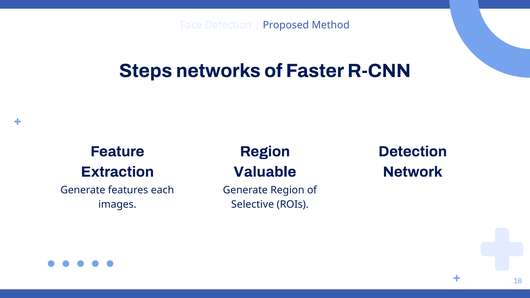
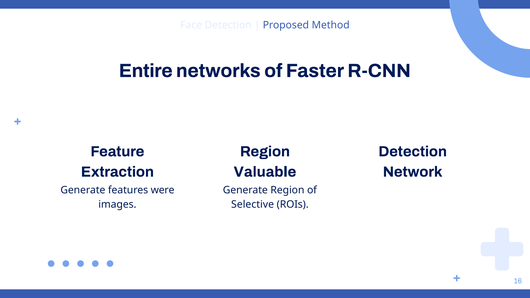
Steps: Steps -> Entire (146, 71)
each: each -> were (163, 190)
